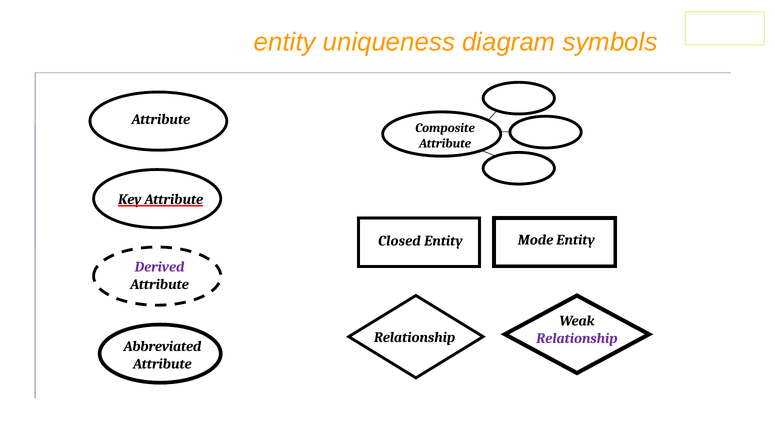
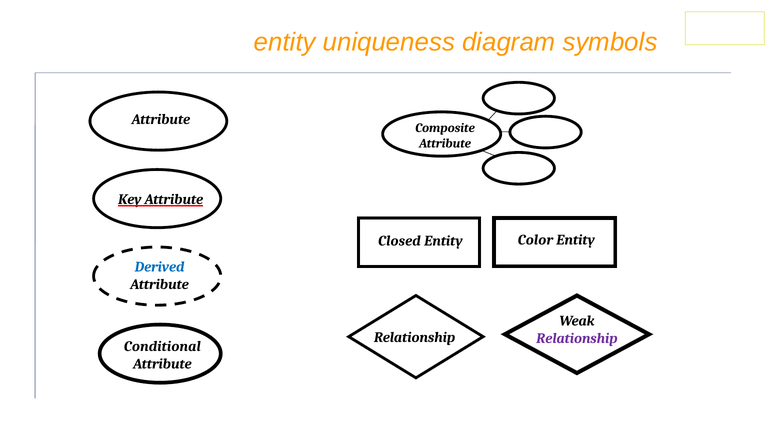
Mode: Mode -> Color (535, 240)
Derived colour: purple -> blue (160, 267)
Abbreviated: Abbreviated -> Conditional (162, 347)
